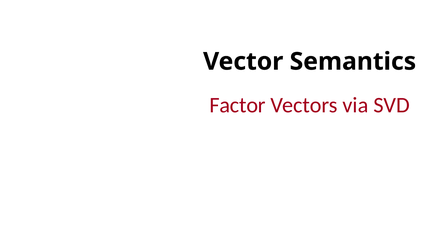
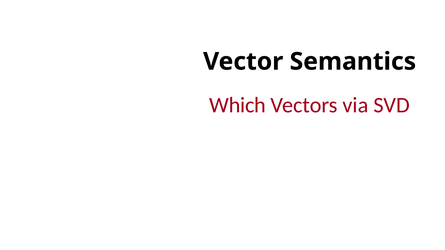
Factor: Factor -> Which (238, 105)
